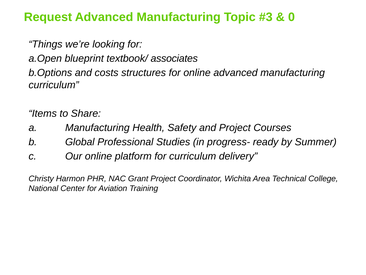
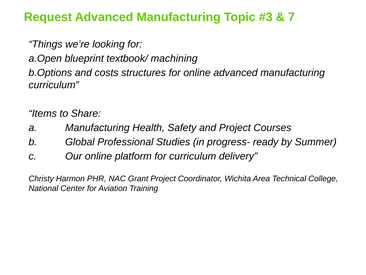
0: 0 -> 7 (291, 17)
associates: associates -> machining (174, 58)
